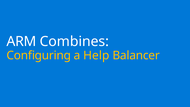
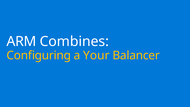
Help: Help -> Your (96, 55)
